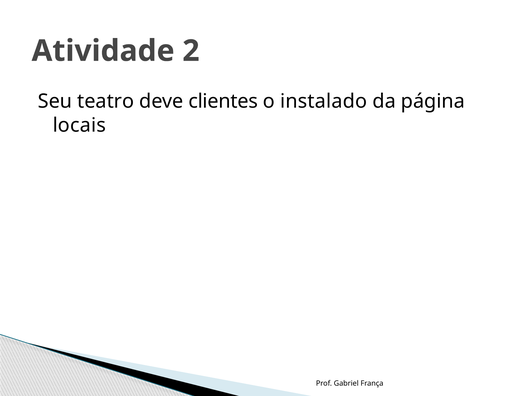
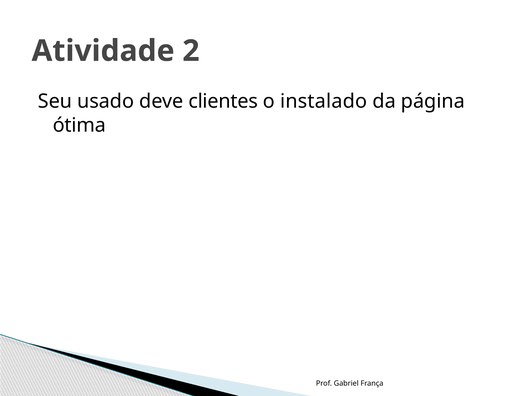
teatro: teatro -> usado (106, 101)
locais: locais -> ótima (79, 125)
